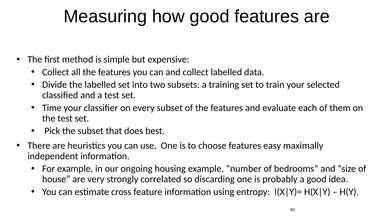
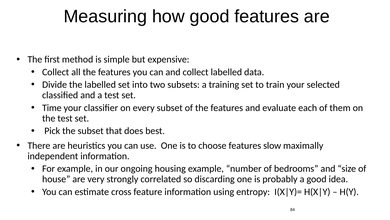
easy: easy -> slow (272, 145)
